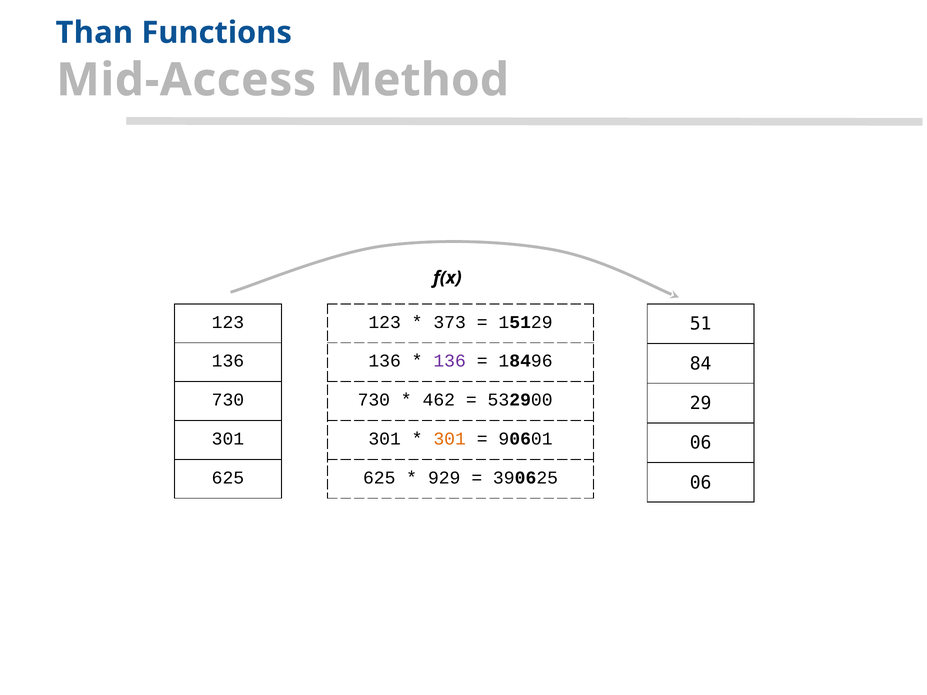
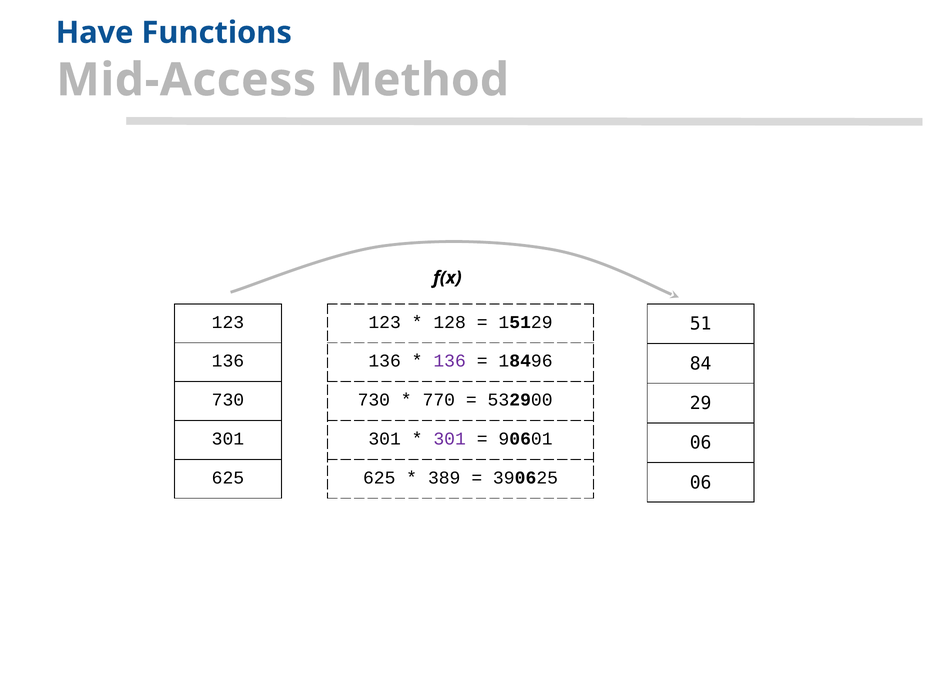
Than: Than -> Have (95, 33)
373: 373 -> 128 (450, 322)
462: 462 -> 770 (439, 400)
301 colour: orange -> purple (450, 439)
929: 929 -> 389 (444, 478)
